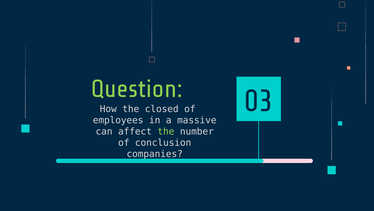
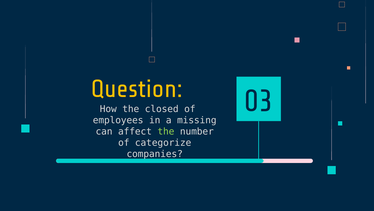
Question colour: light green -> yellow (137, 89)
massive: massive -> missing (197, 120)
conclusion: conclusion -> categorize (163, 142)
